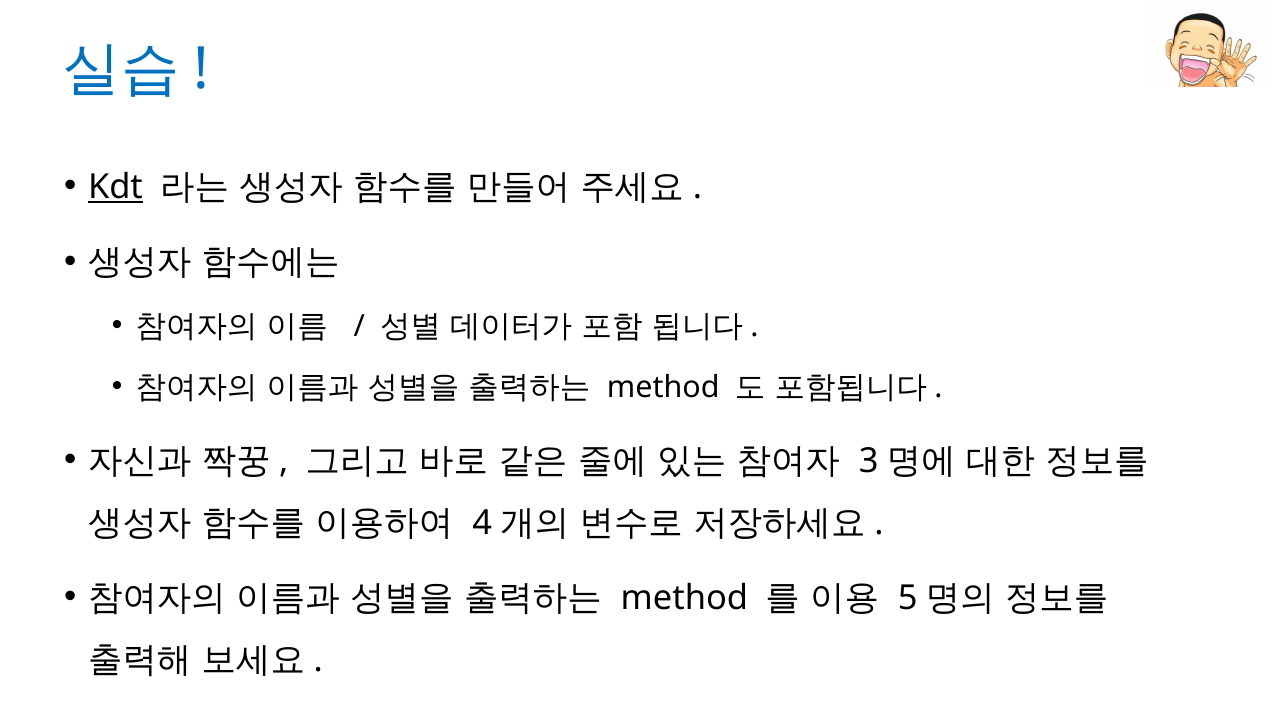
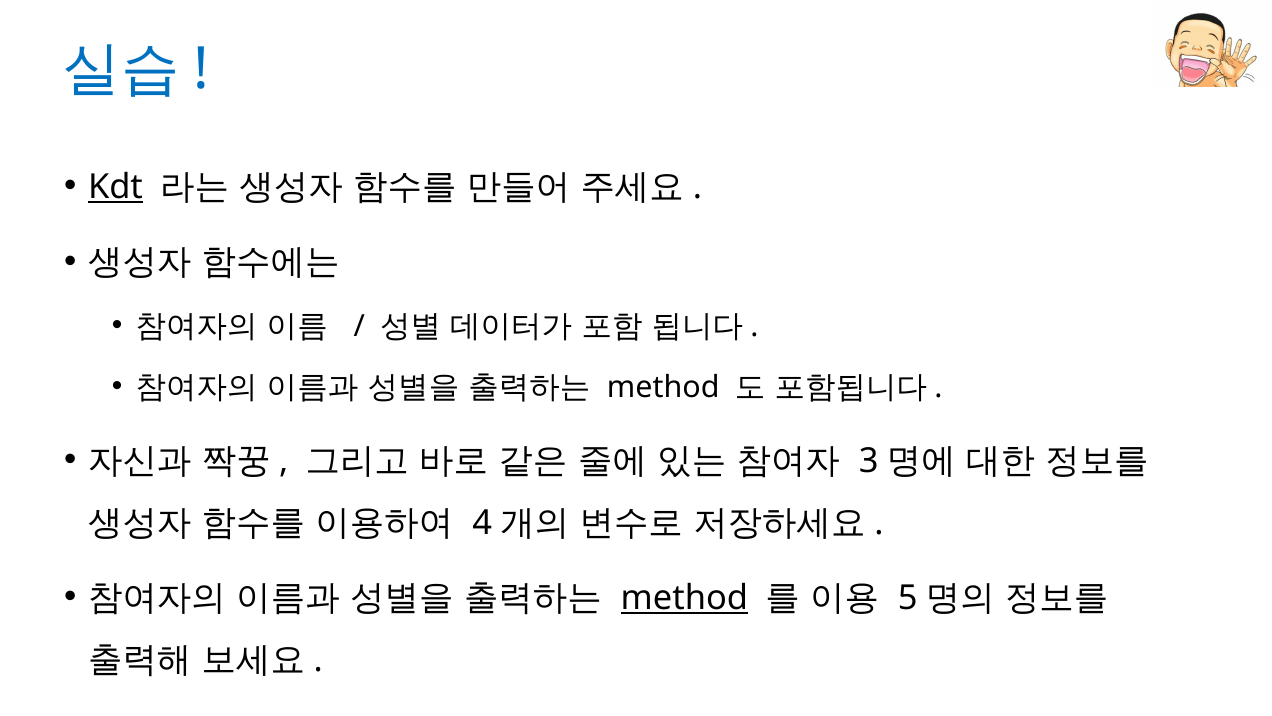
method underline: none -> present (684, 598)
